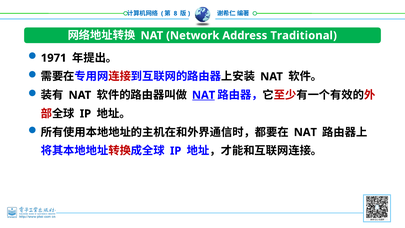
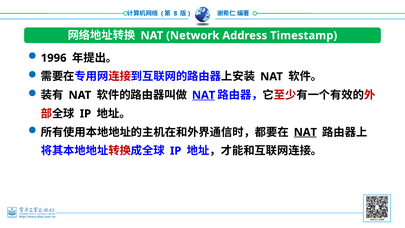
Traditional: Traditional -> Timestamp (304, 36)
1971: 1971 -> 1996 (54, 58)
NAT underline: none -> present (305, 132)
